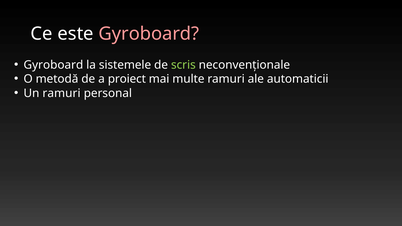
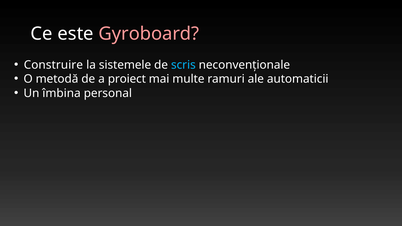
Gyroboard: Gyroboard -> Construire (53, 65)
scris colour: light green -> light blue (183, 65)
Un ramuri: ramuri -> îmbina (62, 93)
